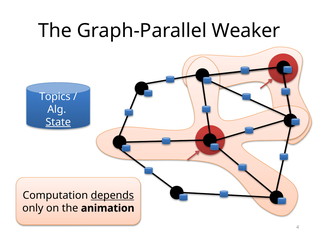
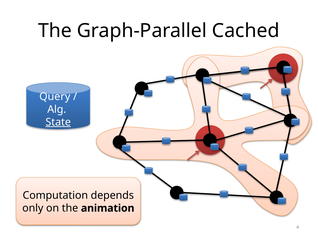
Weaker: Weaker -> Cached (246, 31)
Topics: Topics -> Query (55, 97)
depends underline: present -> none (112, 196)
